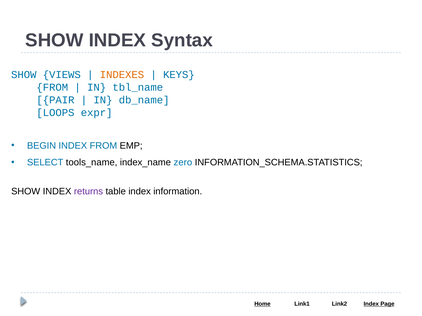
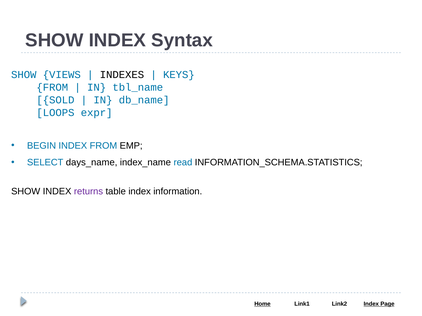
INDEXES colour: orange -> black (122, 75)
PAIR: PAIR -> SOLD (55, 100)
tools_name: tools_name -> days_name (92, 163)
zero: zero -> read (183, 163)
